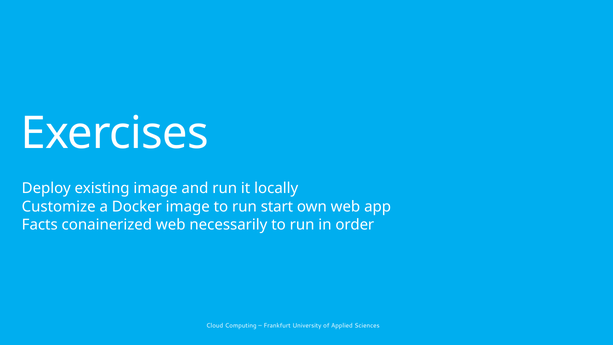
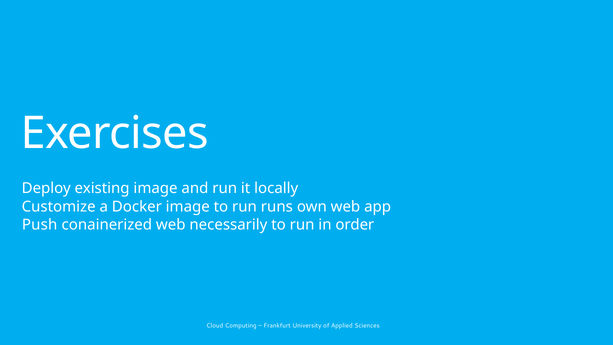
start: start -> runs (277, 206)
Facts: Facts -> Push (40, 224)
